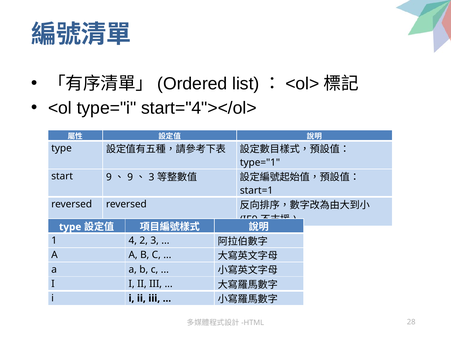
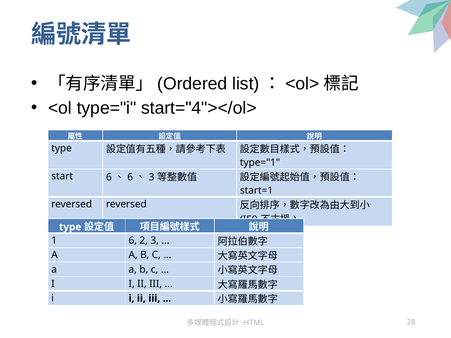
start 9: 9 -> 6 (109, 177)
9: 9 -> 6 (130, 177)
1 4: 4 -> 6 (133, 241)
